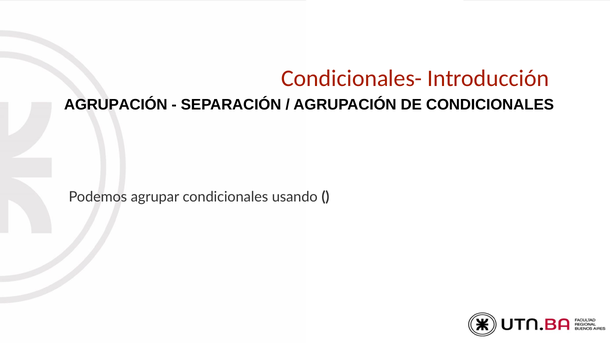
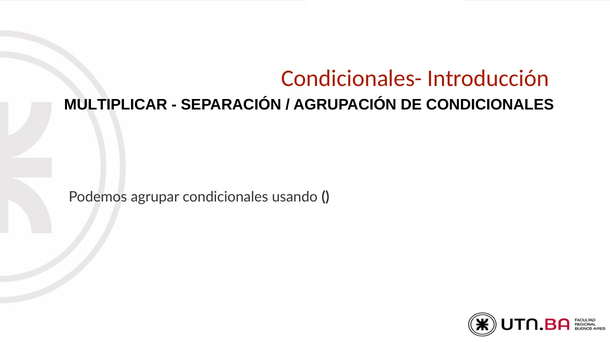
AGRUPACIÓN: AGRUPACIÓN -> MULTIPLICAR (116, 105)
